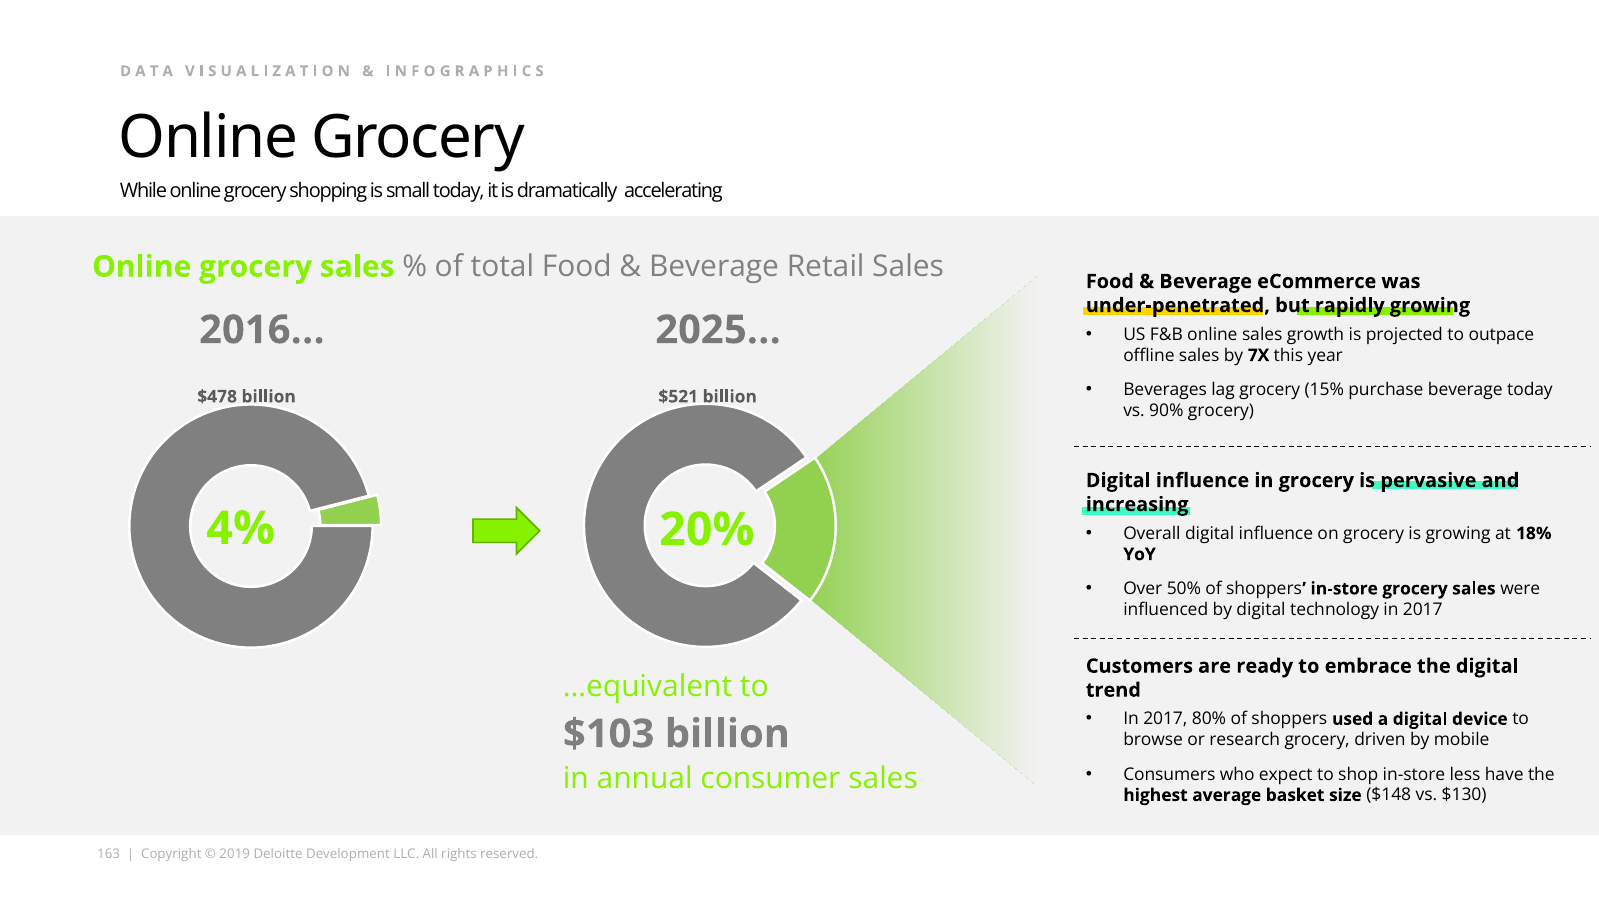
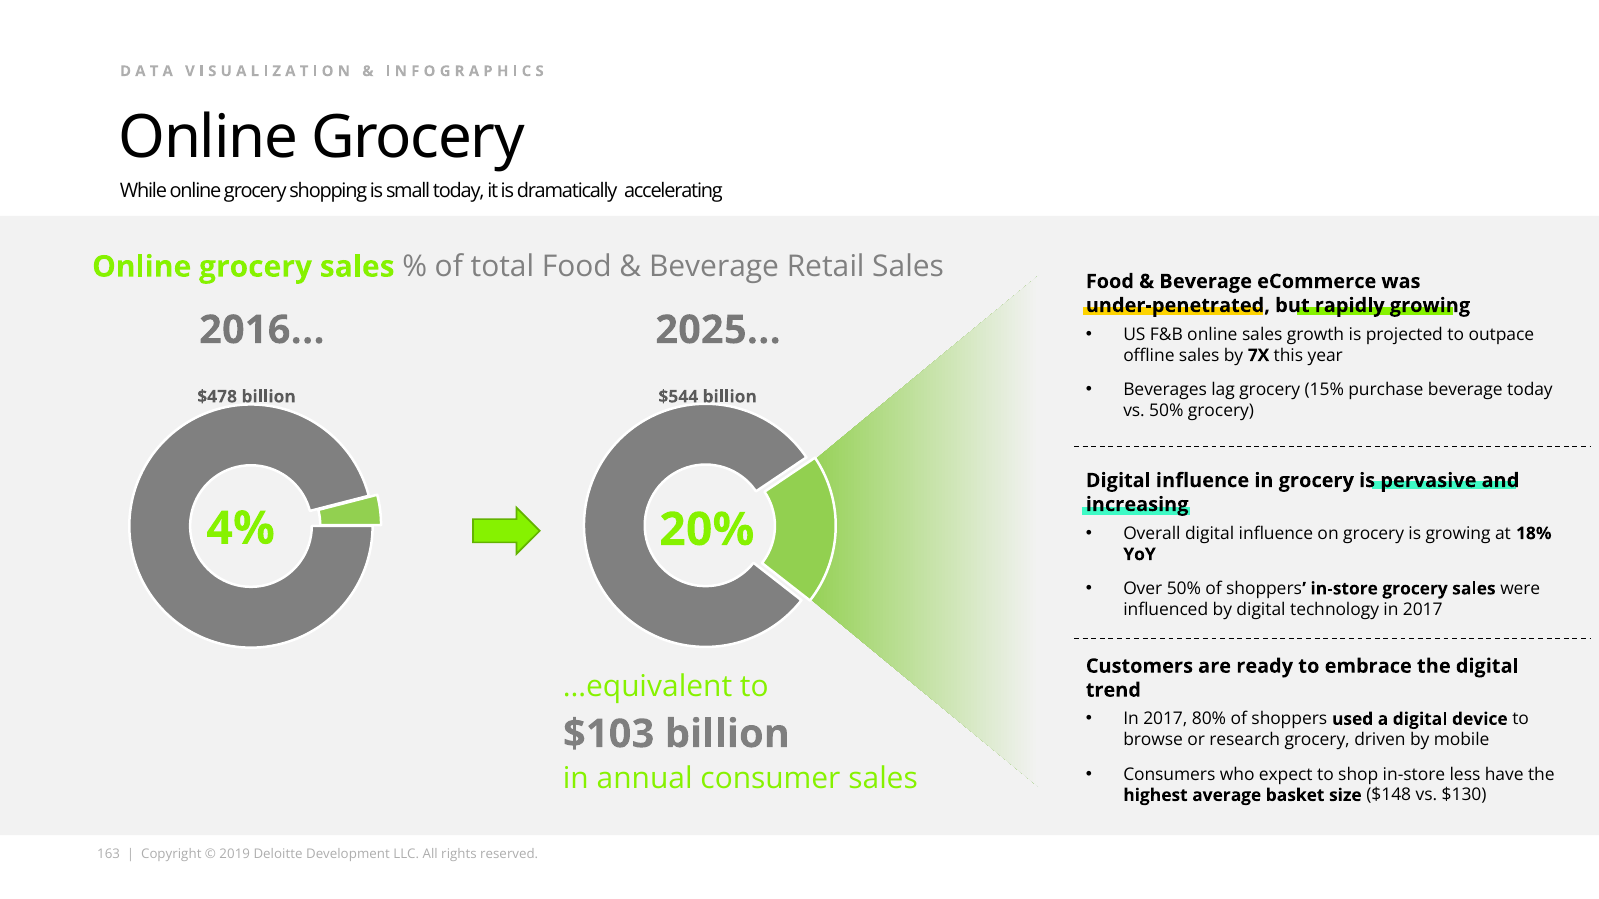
$521: $521 -> $544 (678, 397)
vs 90%: 90% -> 50% (1166, 411)
